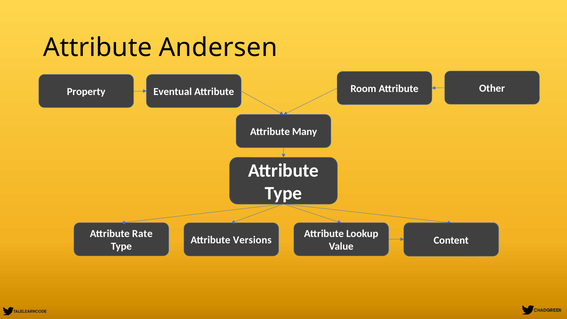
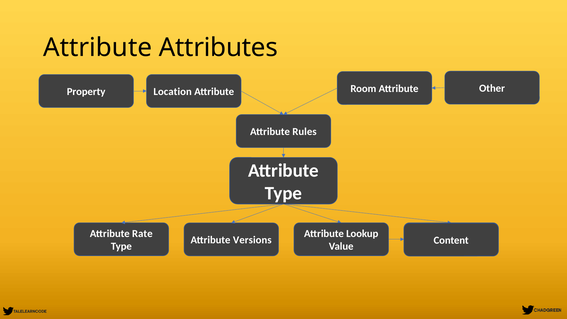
Andersen: Andersen -> Attributes (218, 48)
Eventual: Eventual -> Location (173, 92)
Many: Many -> Rules (304, 132)
